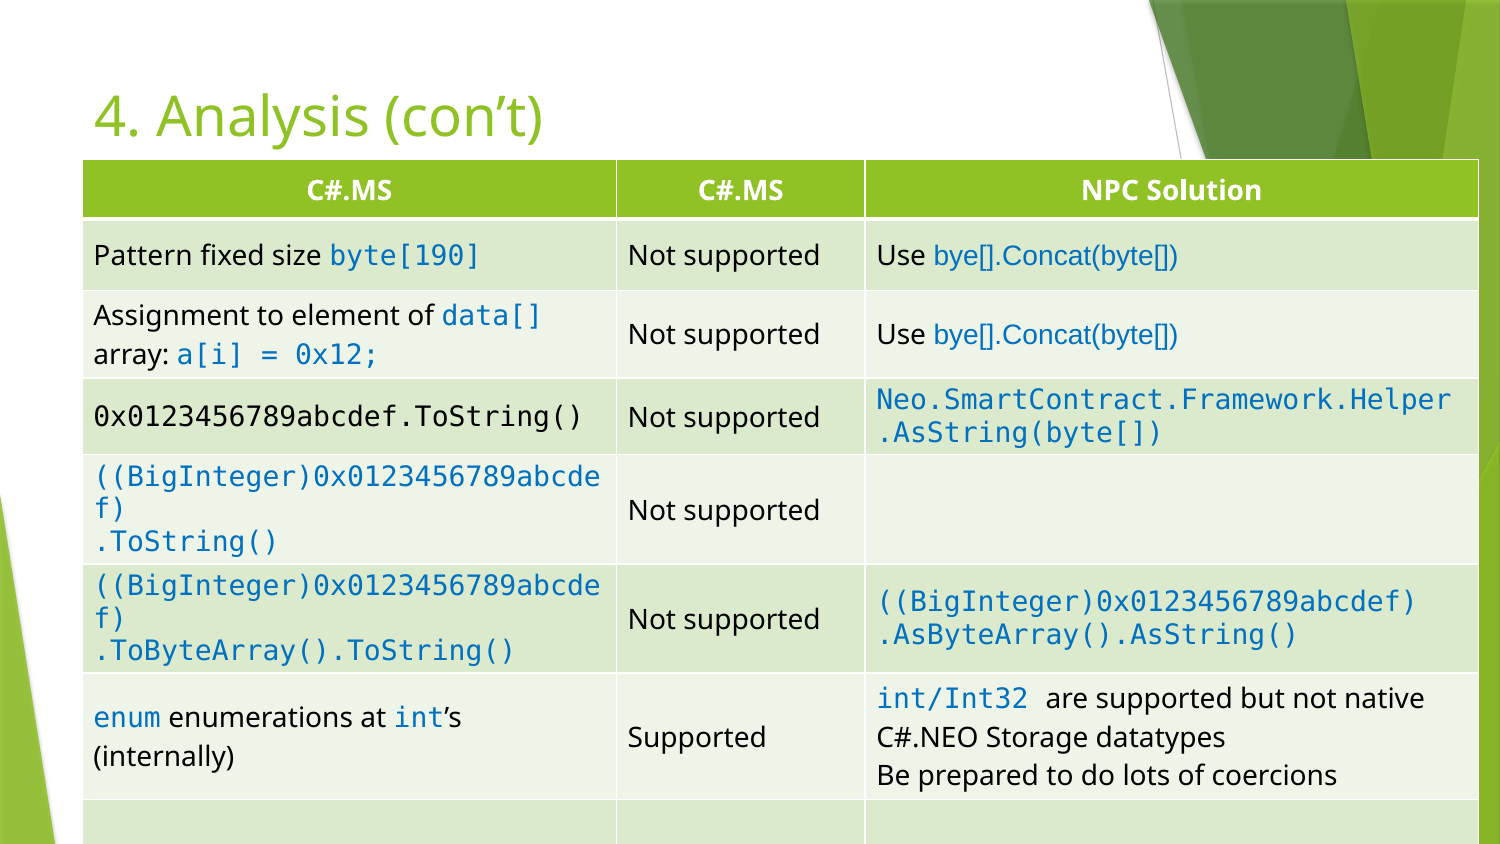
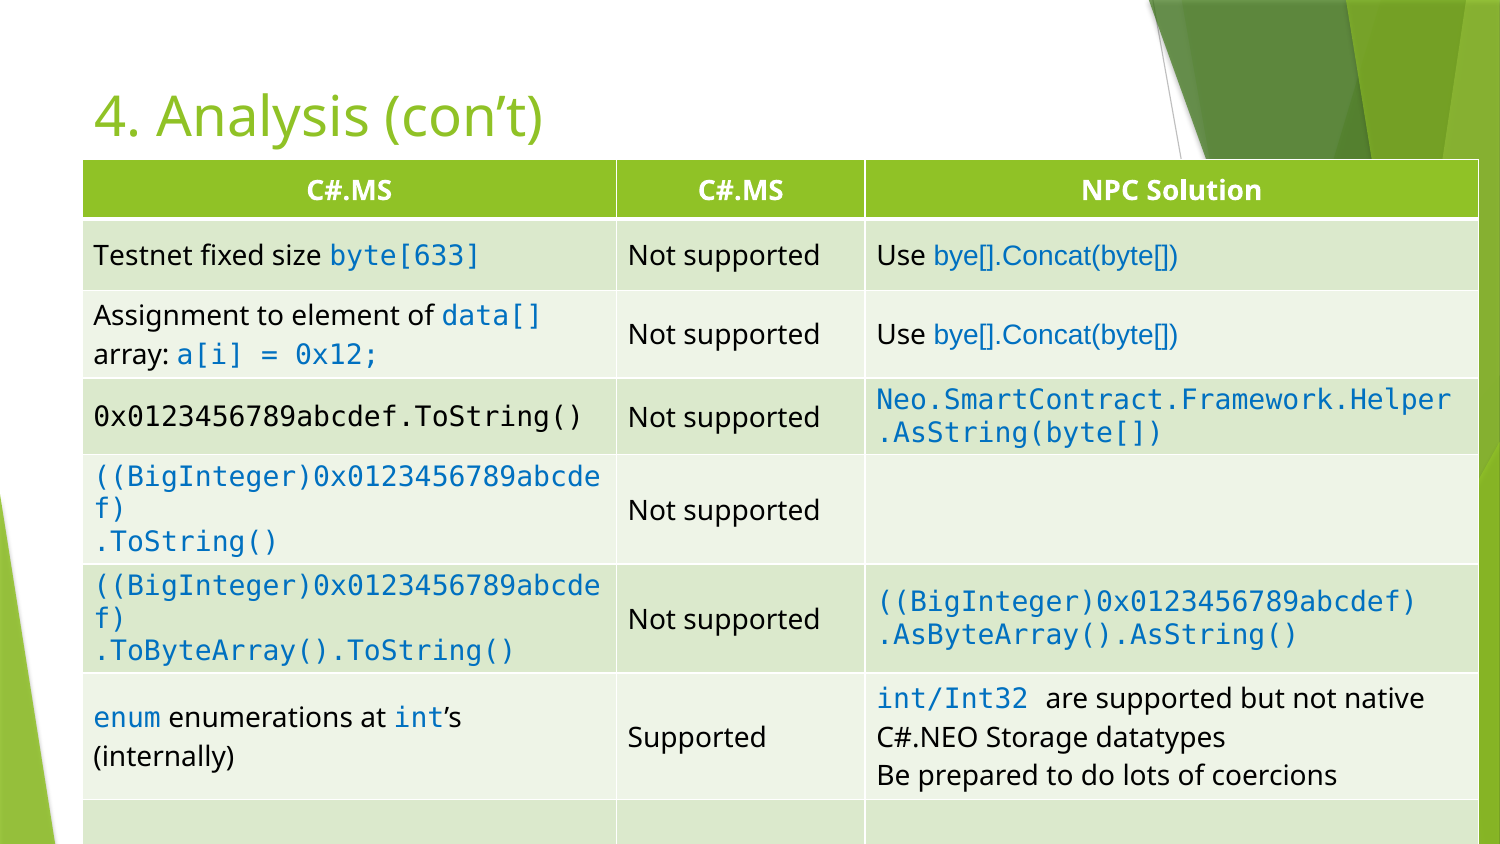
Pattern: Pattern -> Testnet (143, 256)
byte[190: byte[190 -> byte[633 (405, 256)
